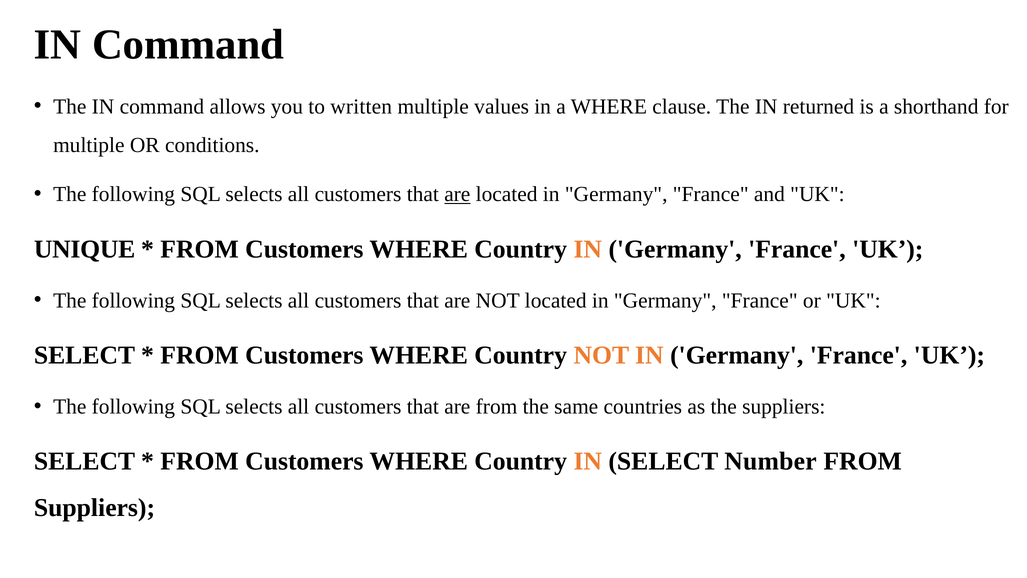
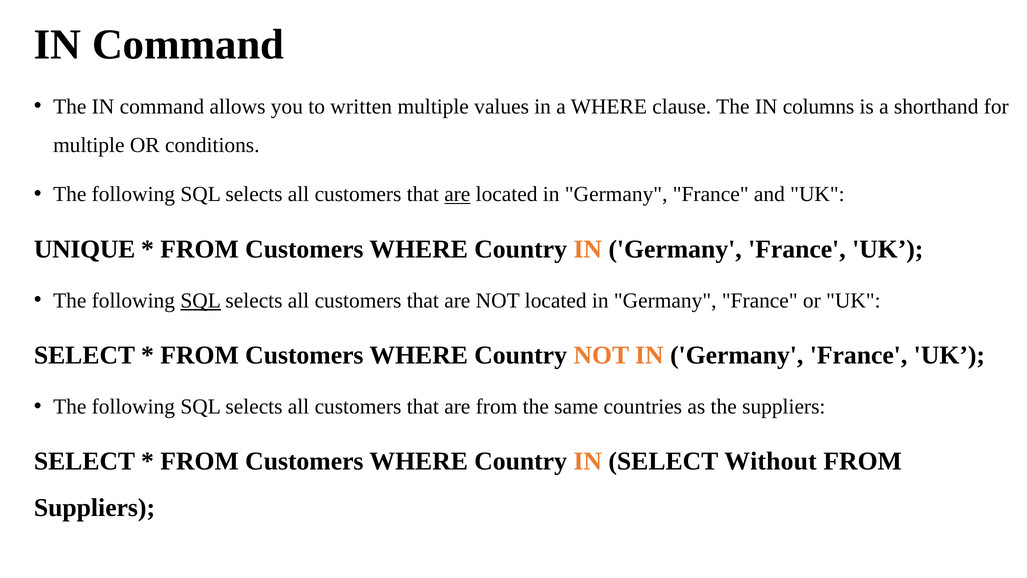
returned: returned -> columns (819, 106)
SQL underline: none -> present (201, 300)
Number: Number -> Without (771, 461)
